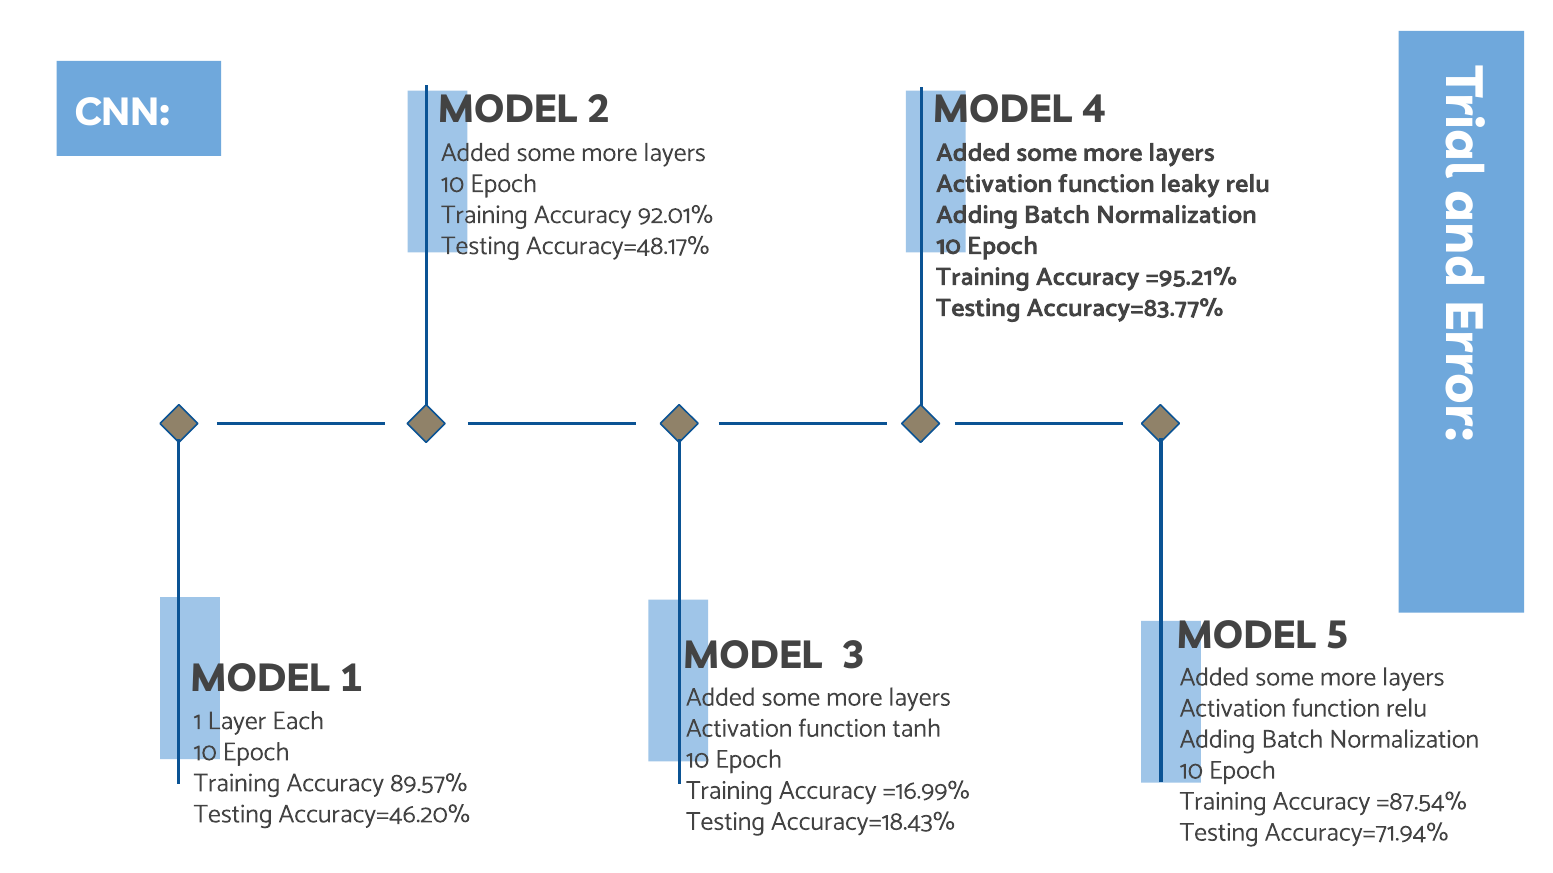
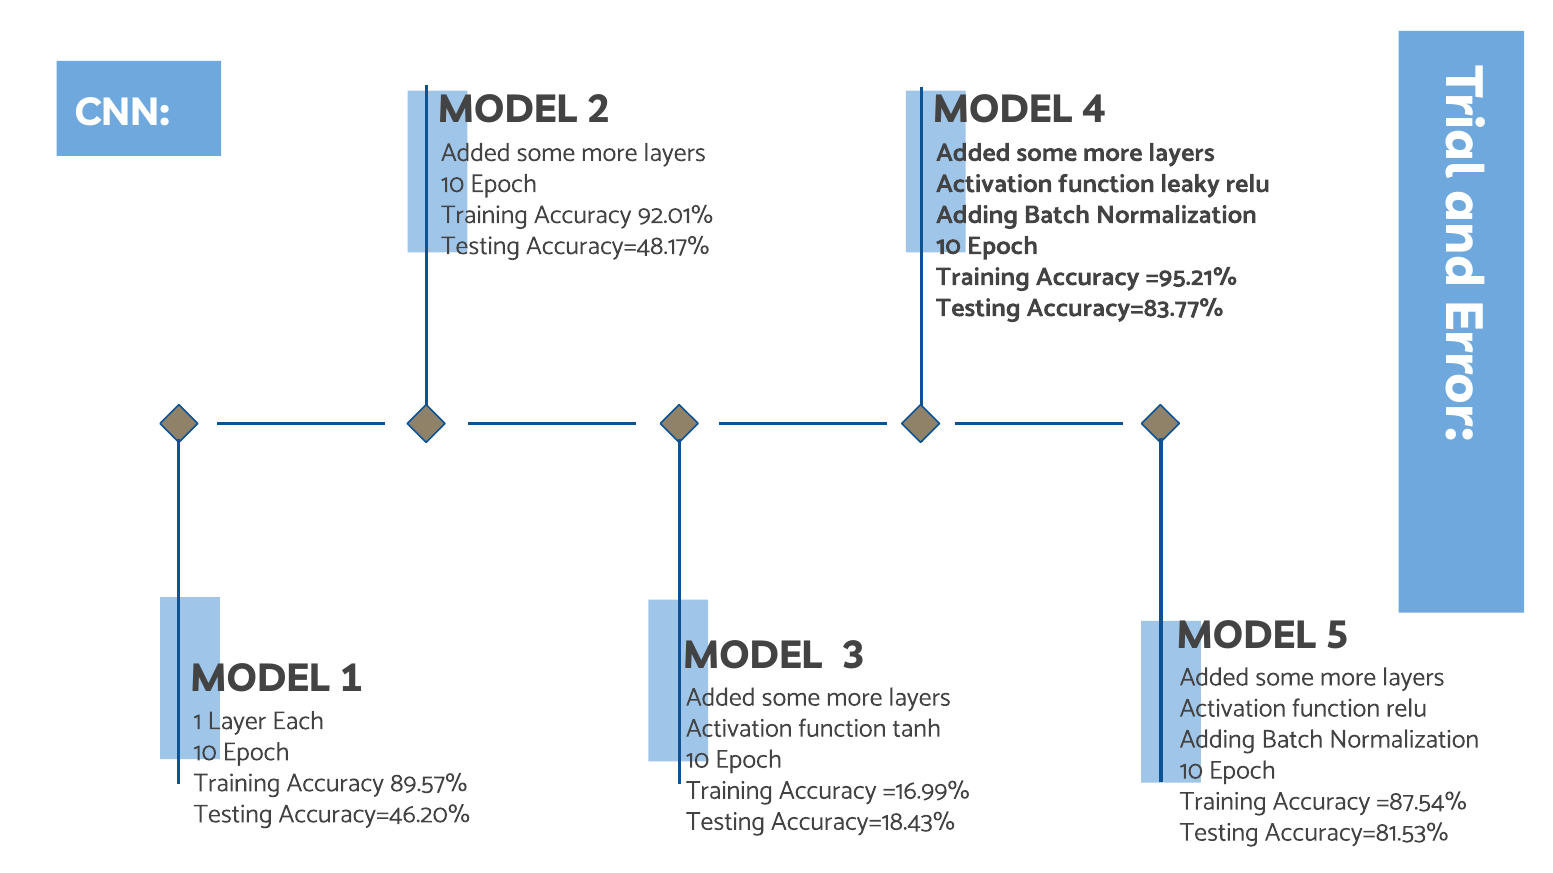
Accuracy=71.94%: Accuracy=71.94% -> Accuracy=81.53% (1357, 833)
